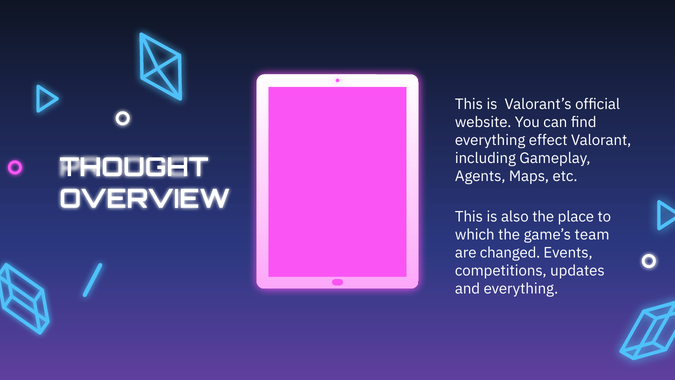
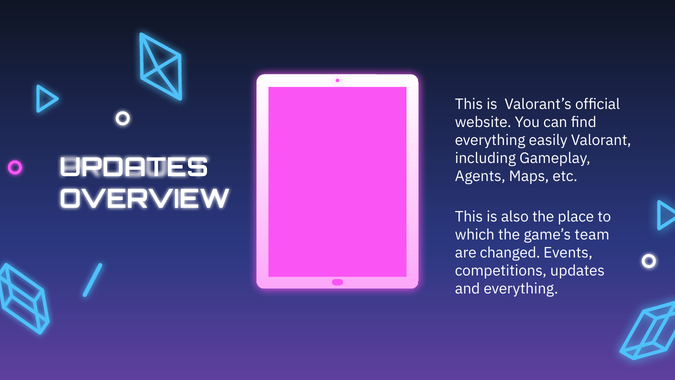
effect: effect -> easily (548, 140)
THOUGHT: THOUGHT -> UPDATES (134, 167)
